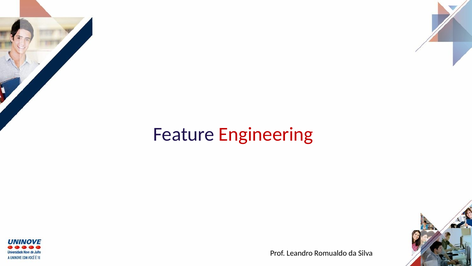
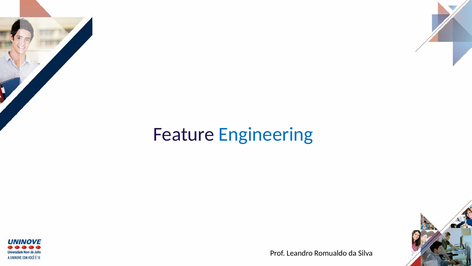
Engineering colour: red -> blue (266, 134)
